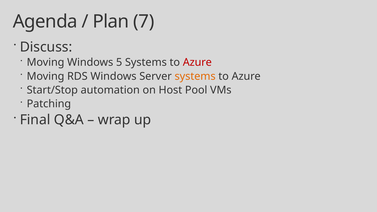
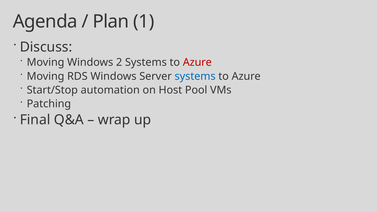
7: 7 -> 1 (144, 22)
5: 5 -> 2 (119, 62)
systems colour: orange -> blue (195, 76)
